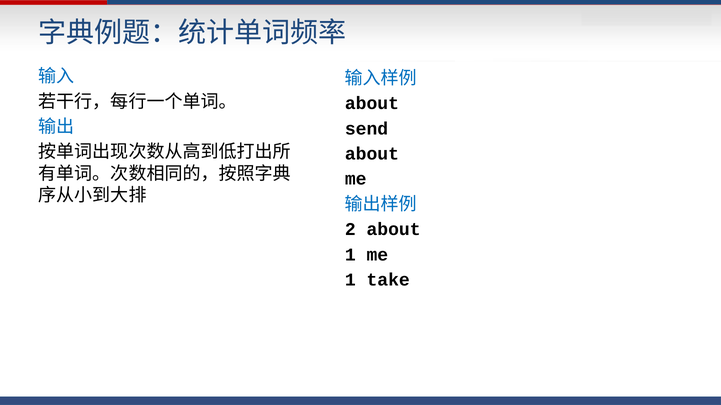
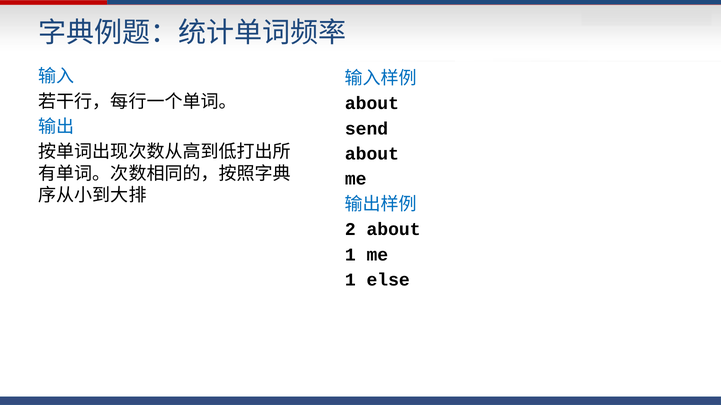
take: take -> else (388, 280)
